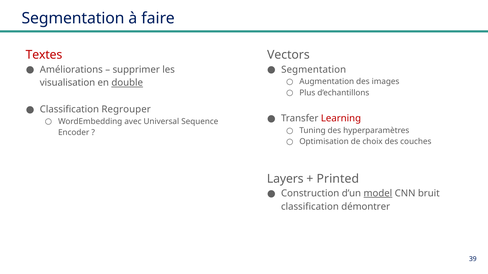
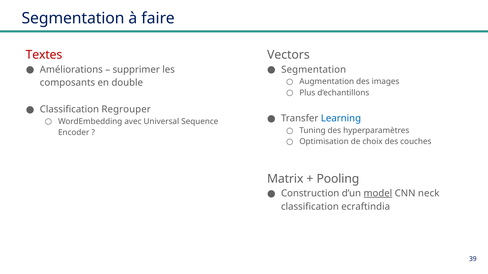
visualisation: visualisation -> composants (67, 83)
double underline: present -> none (127, 83)
Learning colour: red -> blue (341, 119)
Layers: Layers -> Matrix (285, 179)
Printed: Printed -> Pooling (338, 179)
bruit: bruit -> neck (429, 194)
démontrer: démontrer -> ecraftindia (366, 207)
